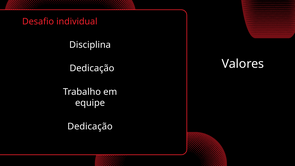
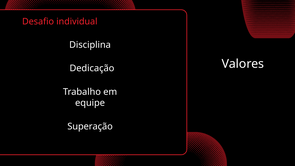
Dedicação: Dedicação -> Superação (90, 126)
